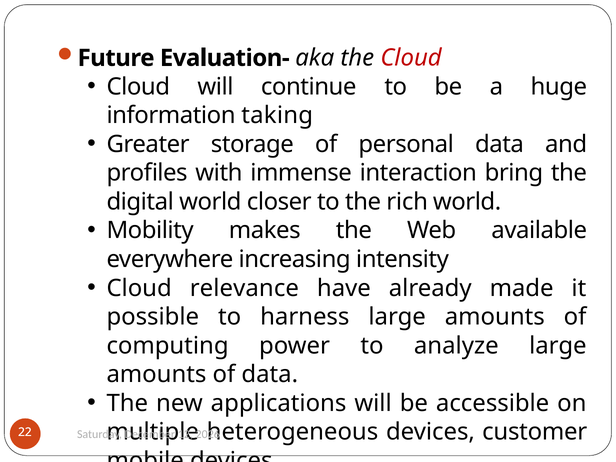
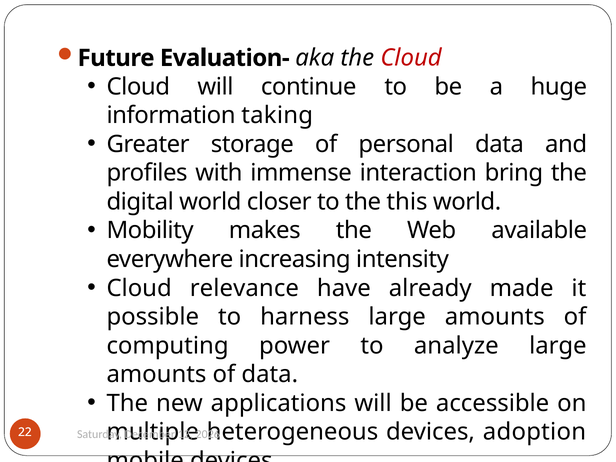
rich: rich -> this (407, 202)
customer: customer -> adoption (534, 432)
